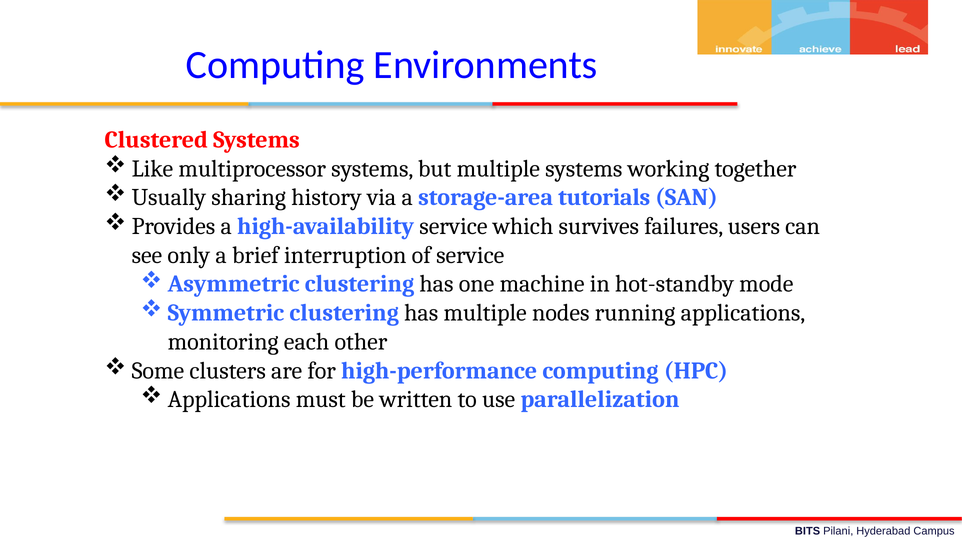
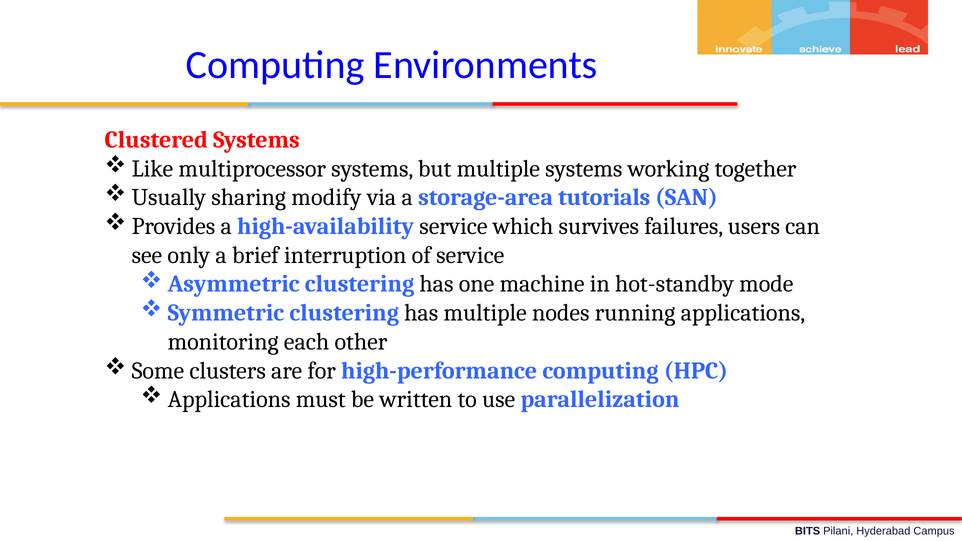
history: history -> modify (326, 198)
